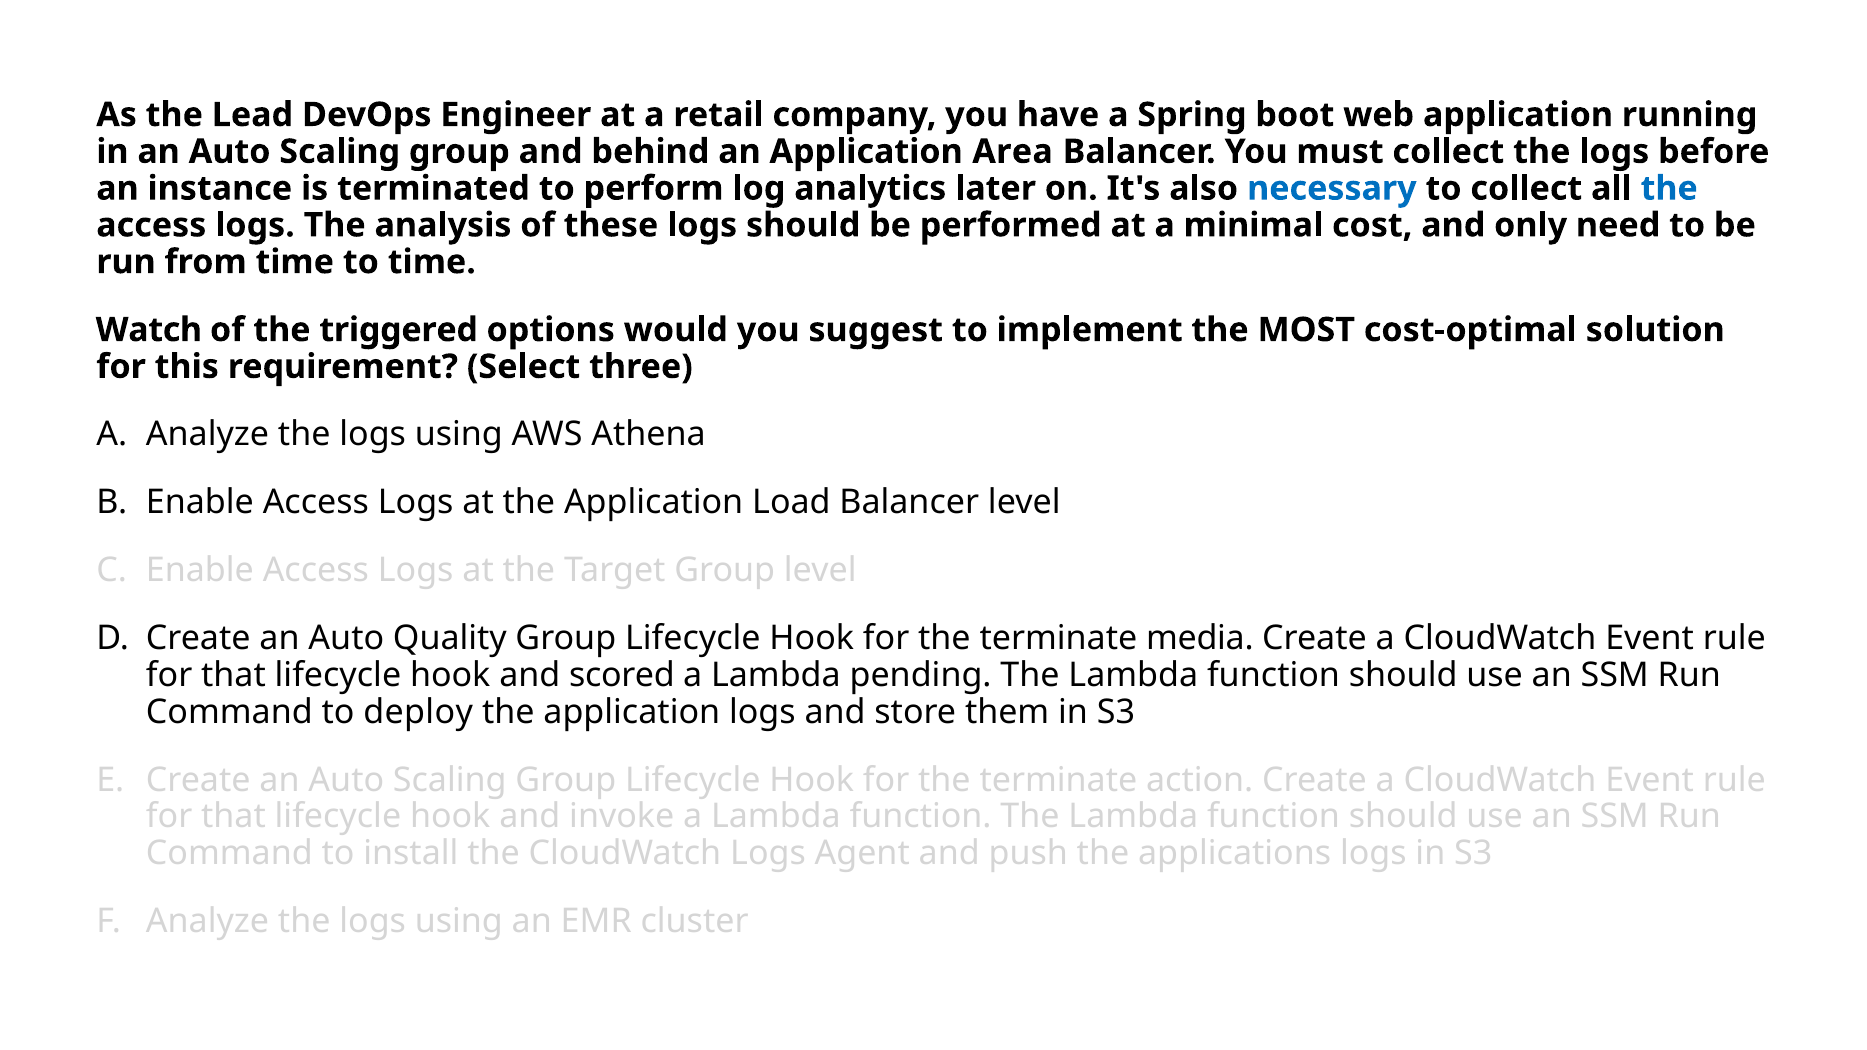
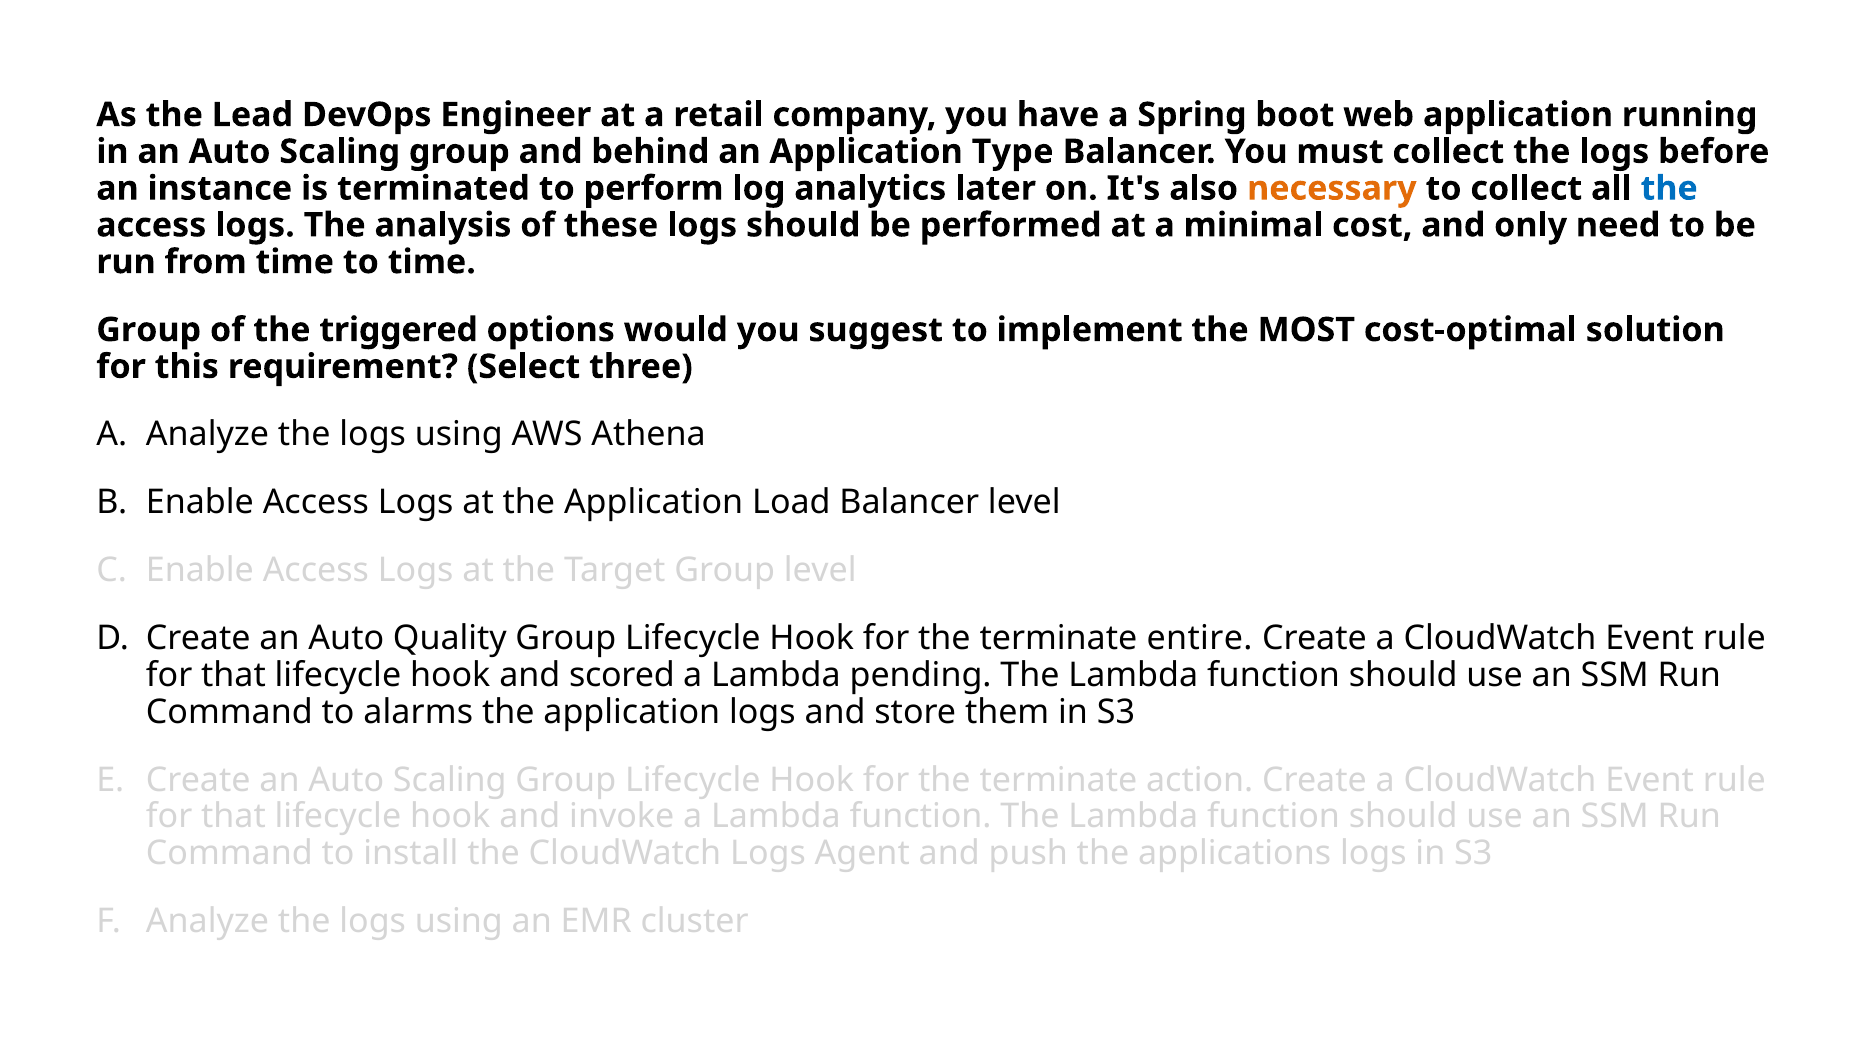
Area: Area -> Type (1013, 152)
necessary colour: blue -> orange (1332, 188)
Watch: Watch -> Group (149, 330)
media: media -> entire (1200, 638)
deploy: deploy -> alarms (418, 712)
